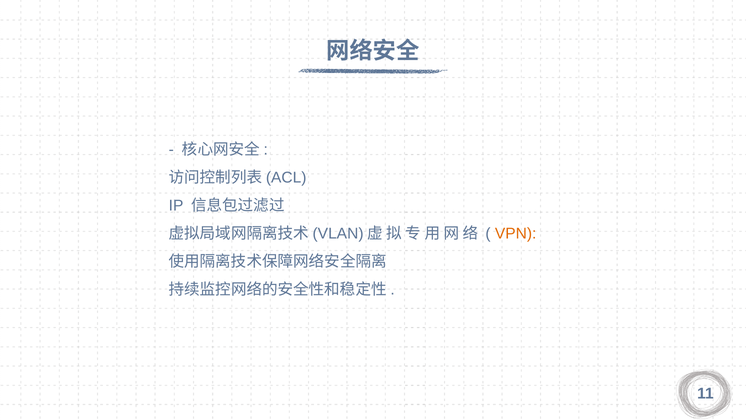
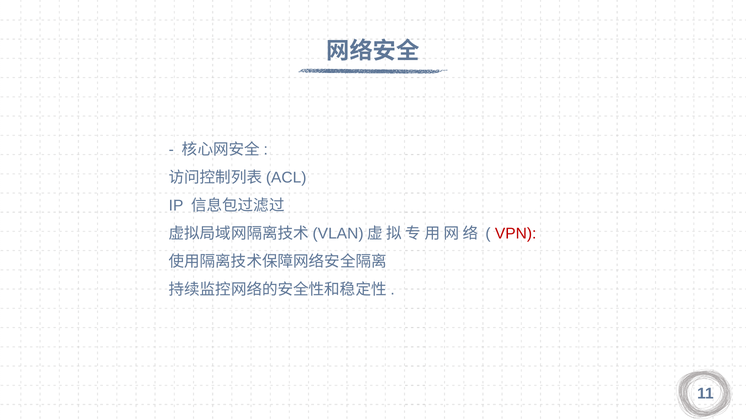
VPN colour: orange -> red (516, 233)
